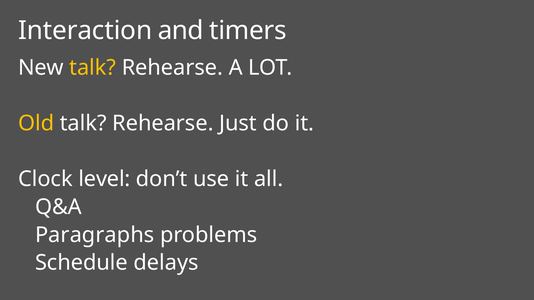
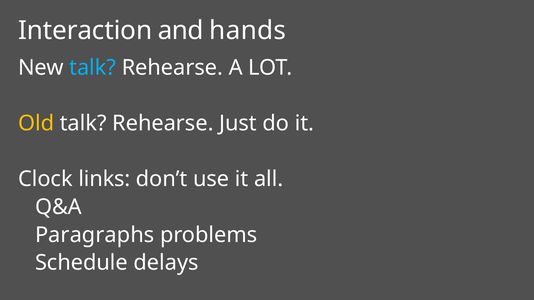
timers: timers -> hands (248, 31)
talk colour: yellow -> light blue (93, 68)
level: level -> links (104, 179)
